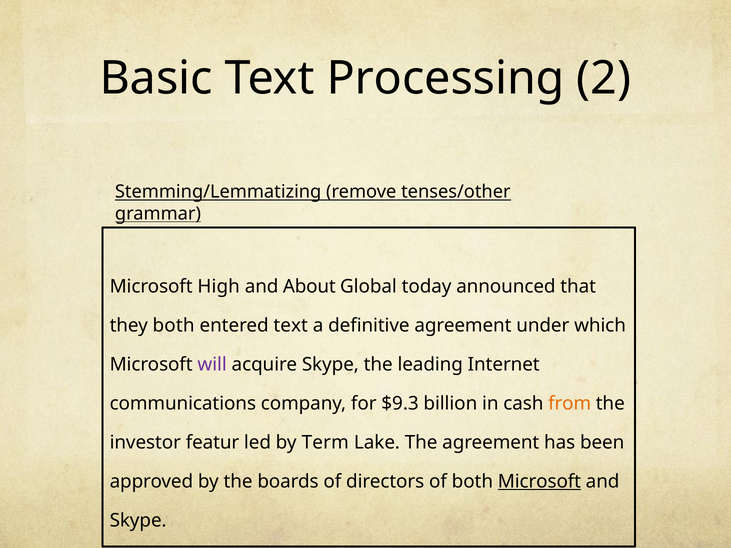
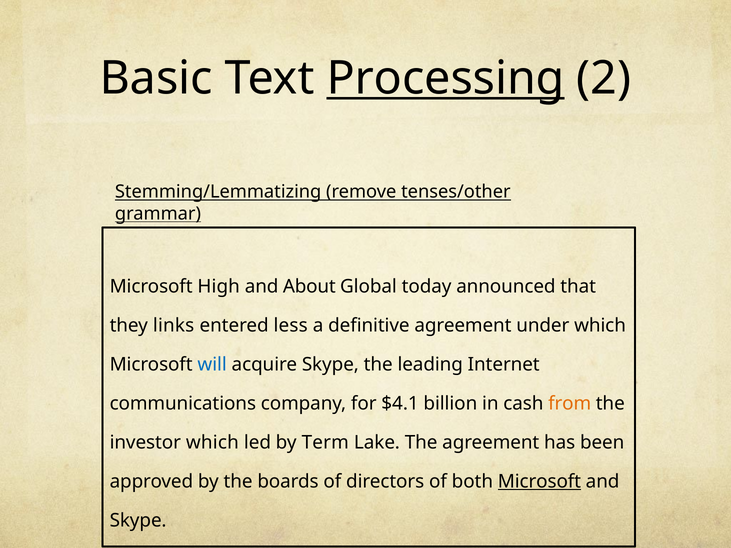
Processing underline: none -> present (446, 78)
they both: both -> links (174, 326)
entered text: text -> less (291, 326)
will colour: purple -> blue (212, 365)
$9.3: $9.3 -> $4.1 (400, 404)
investor featur: featur -> which (212, 443)
